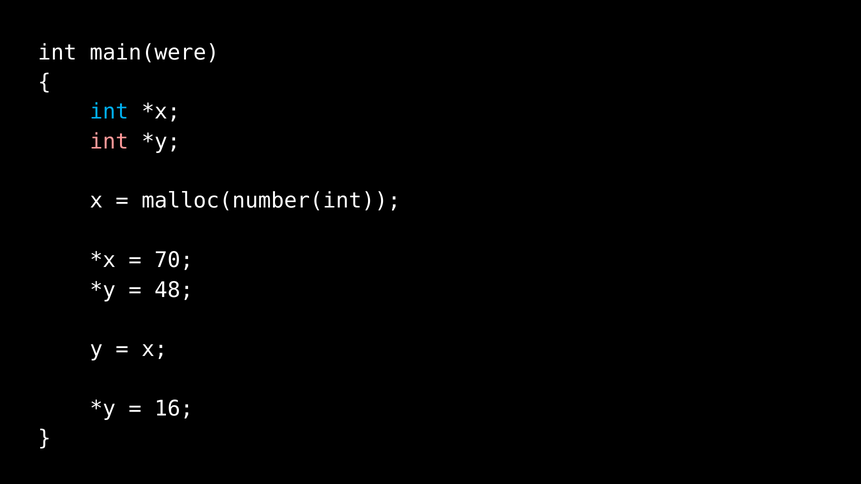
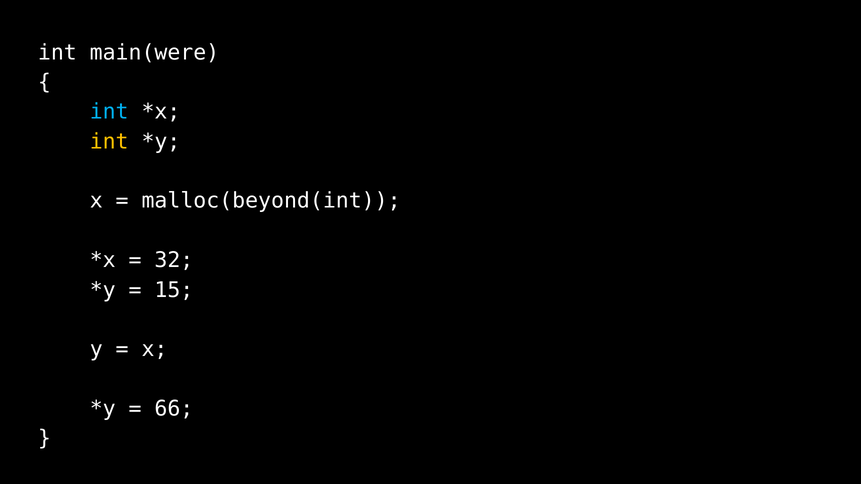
int colour: pink -> yellow (109, 142)
malloc(number(int: malloc(number(int -> malloc(beyond(int (271, 201)
70: 70 -> 32 (174, 260)
48: 48 -> 15 (174, 290)
16: 16 -> 66 (174, 409)
